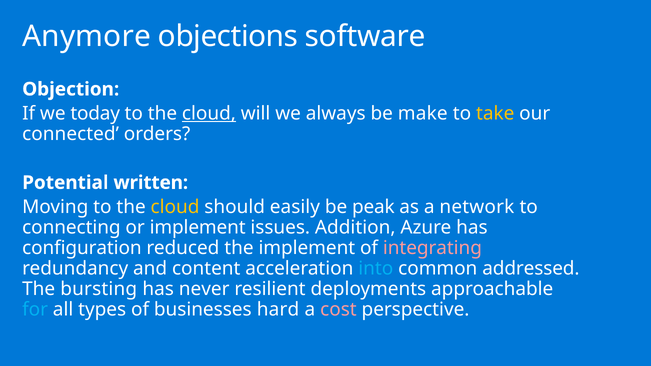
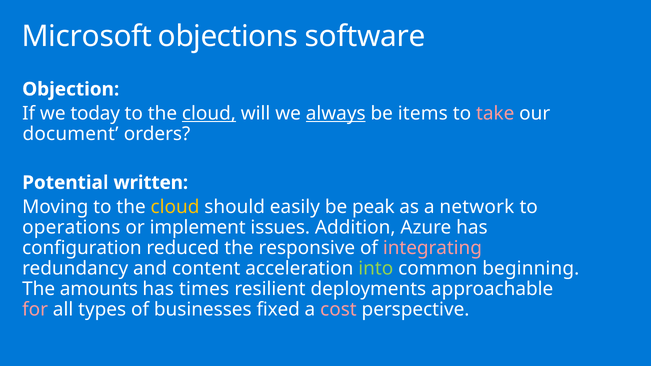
Anymore: Anymore -> Microsoft (87, 36)
always underline: none -> present (336, 114)
make: make -> items (423, 114)
take colour: yellow -> pink (495, 114)
connected: connected -> document (70, 134)
connecting: connecting -> operations (71, 228)
the implement: implement -> responsive (307, 248)
into colour: light blue -> light green (376, 269)
addressed: addressed -> beginning (531, 269)
bursting: bursting -> amounts (99, 289)
never: never -> times (204, 289)
for colour: light blue -> pink (35, 310)
hard: hard -> fixed (278, 310)
